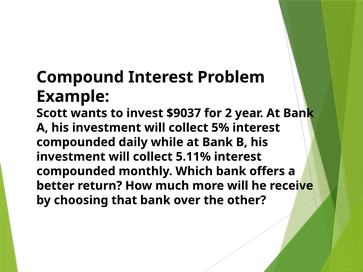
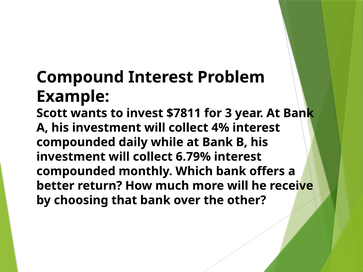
$9037: $9037 -> $7811 (184, 113)
2: 2 -> 3 (228, 113)
5%: 5% -> 4% (220, 128)
5.11%: 5.11% -> 6.79% (193, 157)
